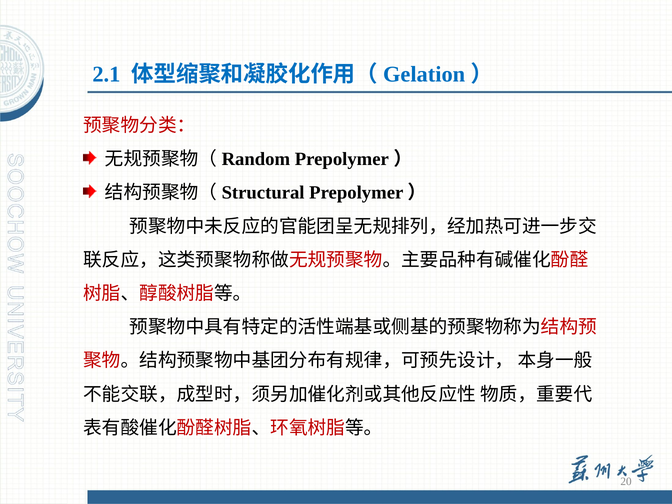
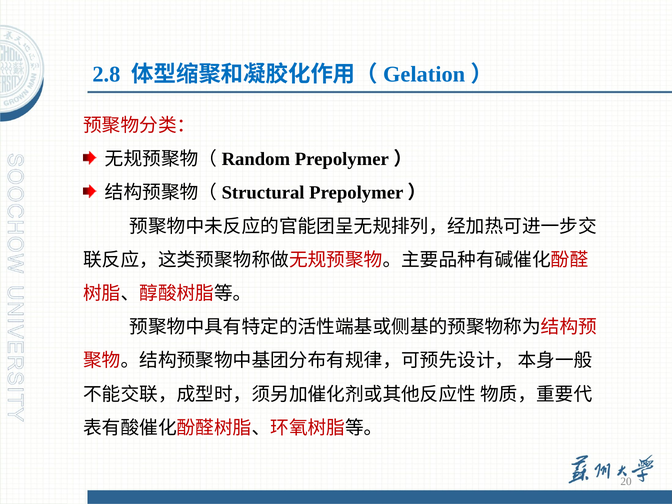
2.1: 2.1 -> 2.8 (106, 75)
